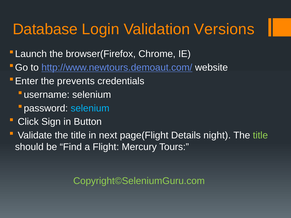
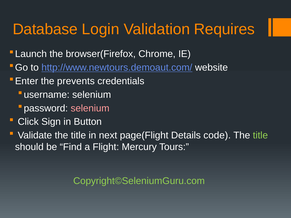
Versions: Versions -> Requires (224, 29)
selenium colour: light blue -> pink (90, 108)
night: night -> code (217, 135)
